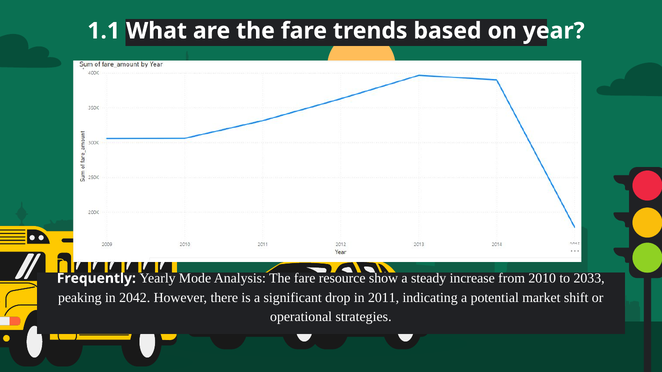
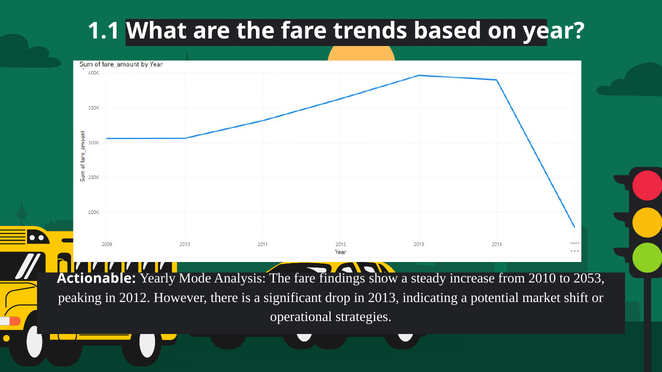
Frequently: Frequently -> Actionable (96, 279)
resource: resource -> findings (342, 279)
2033: 2033 -> 2053 (589, 279)
2042: 2042 -> 2012 (135, 298)
2011: 2011 -> 2013 (384, 298)
